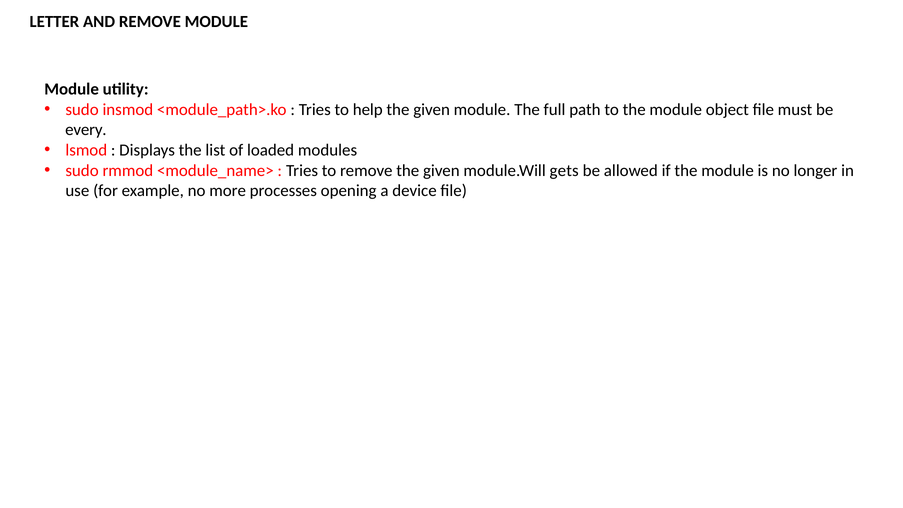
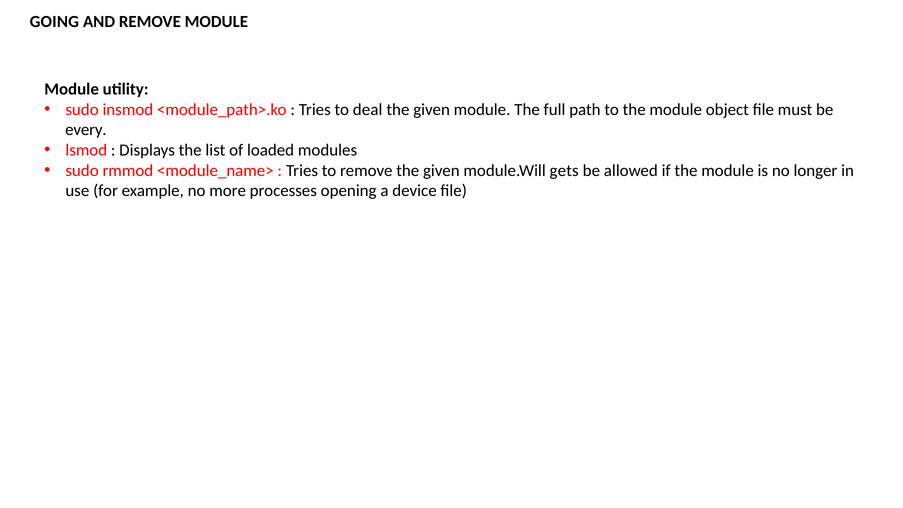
LETTER: LETTER -> GOING (54, 22)
help: help -> deal (368, 110)
